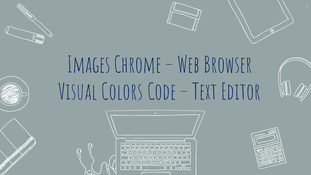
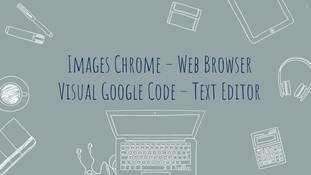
Colors: Colors -> Google (122, 92)
